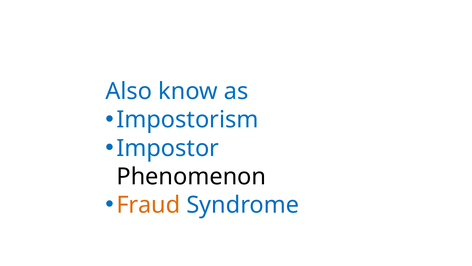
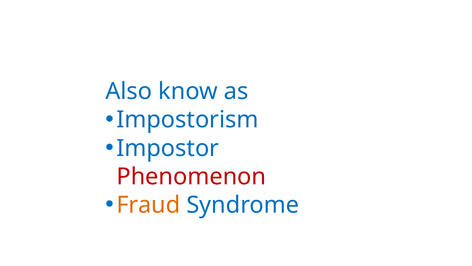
Phenomenon colour: black -> red (191, 176)
